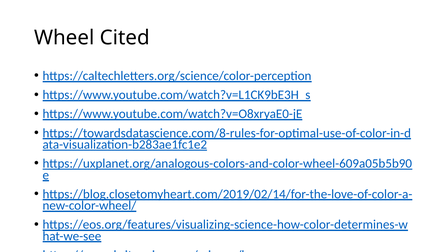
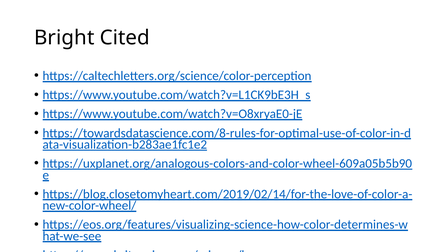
Wheel: Wheel -> Bright (64, 38)
